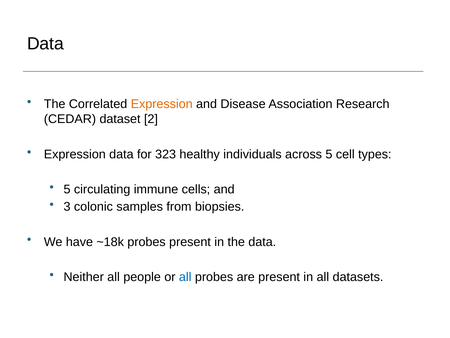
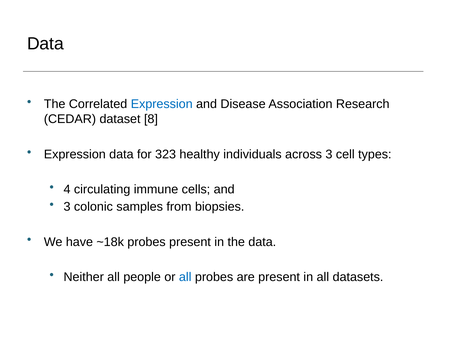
Expression colour: orange -> blue (162, 104)
2: 2 -> 8 (151, 119)
across 5: 5 -> 3 (329, 154)
5: 5 -> 4 (67, 189)
